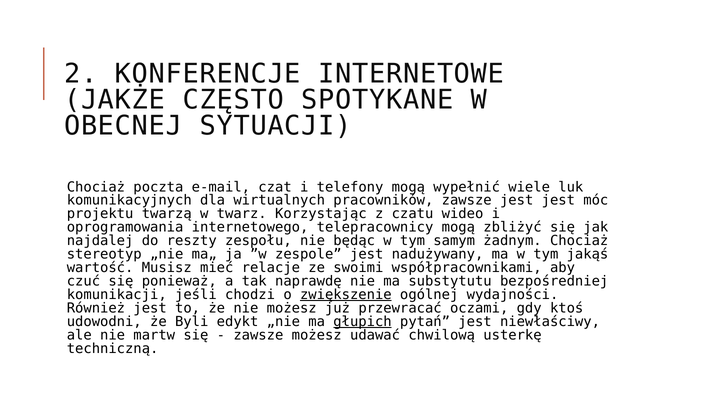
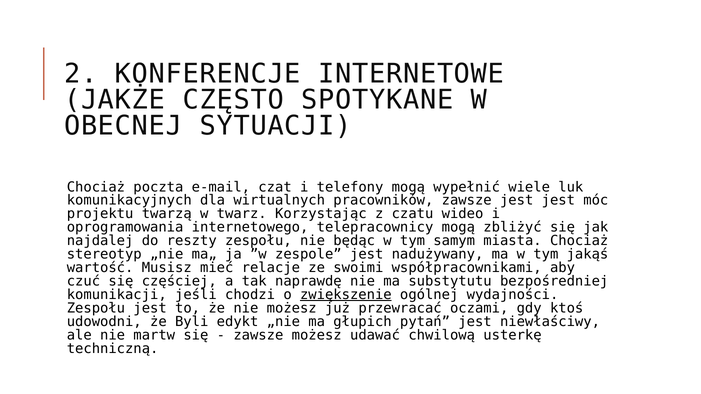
żadnym: żadnym -> miasta (513, 241)
ponieważ: ponieważ -> częściej (179, 281)
Również: Również -> Zespołu (96, 308)
głupich underline: present -> none (363, 322)
